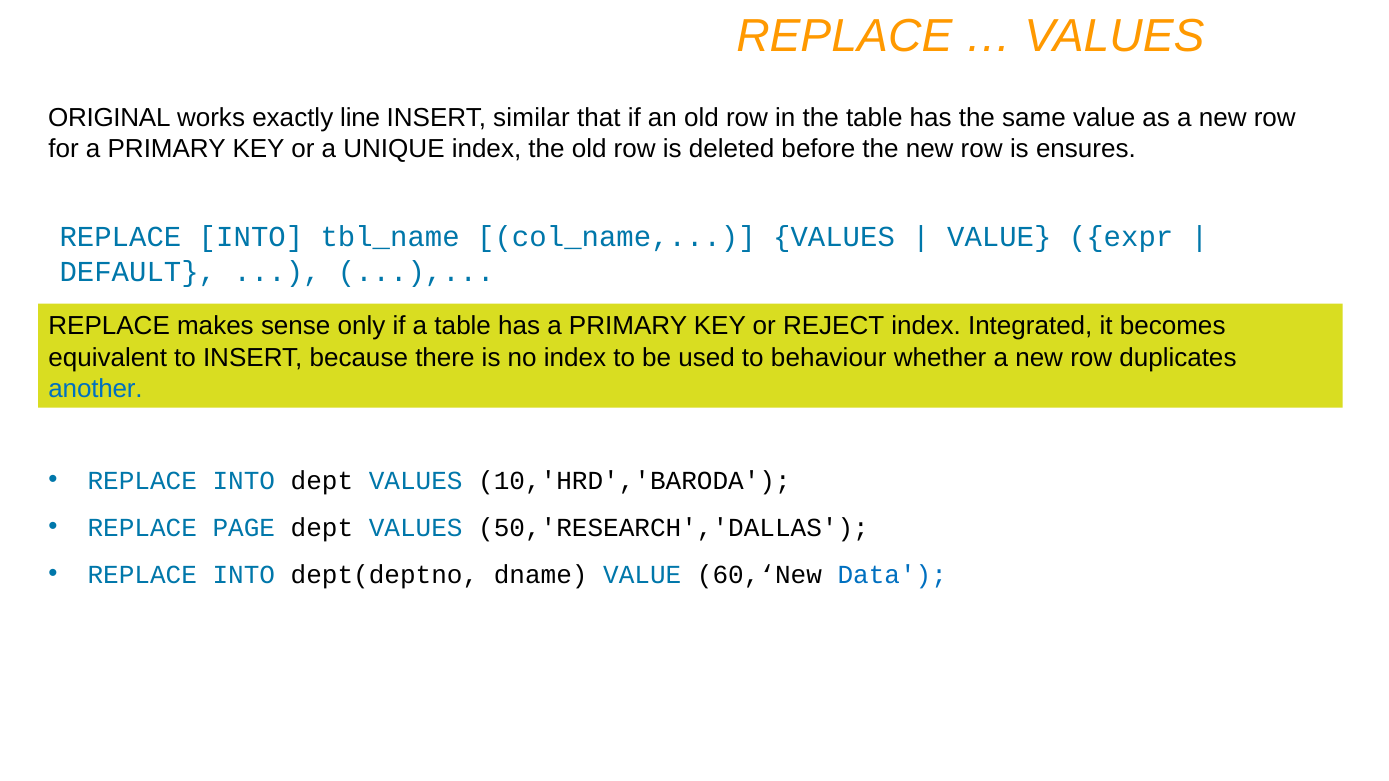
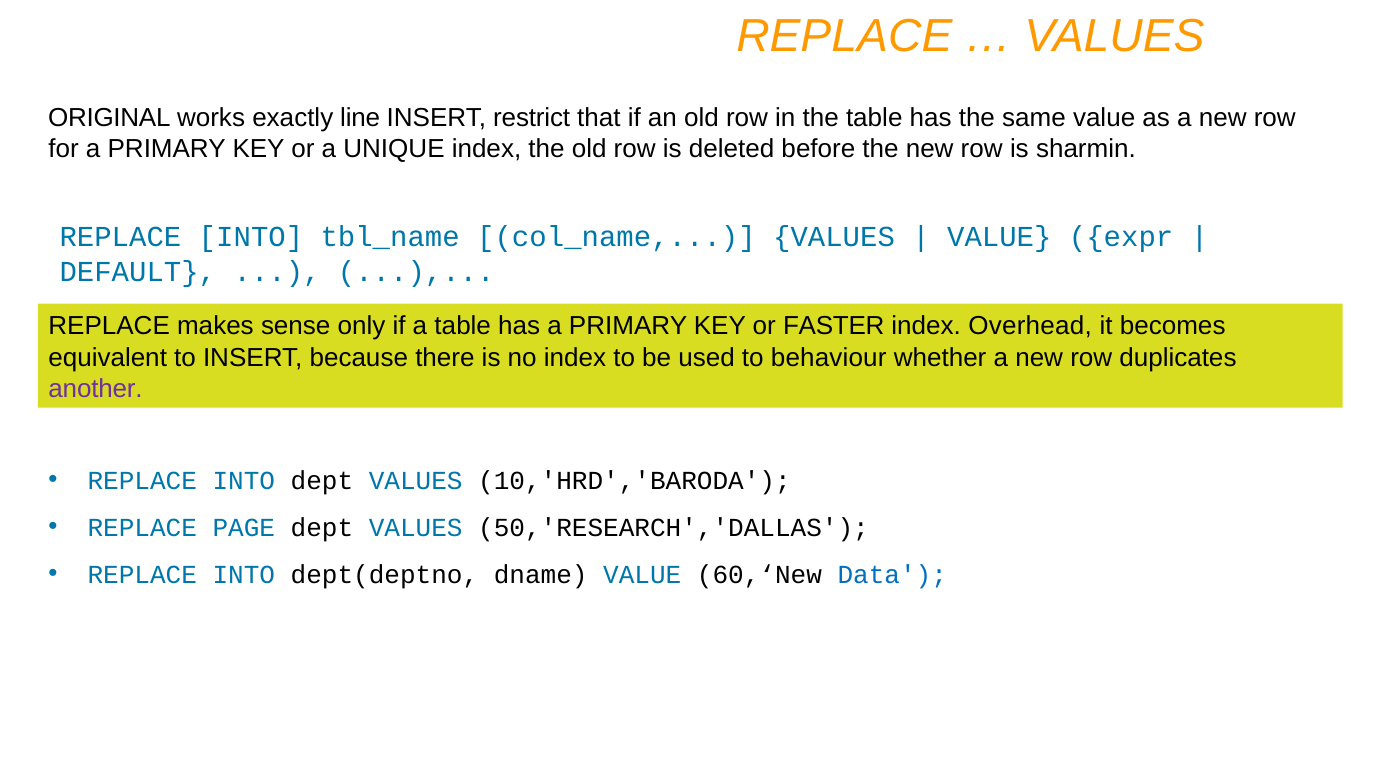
similar: similar -> restrict (532, 118)
ensures: ensures -> sharmin (1086, 149)
REJECT: REJECT -> FASTER (834, 326)
Integrated: Integrated -> Overhead (1030, 326)
another colour: blue -> purple (96, 389)
